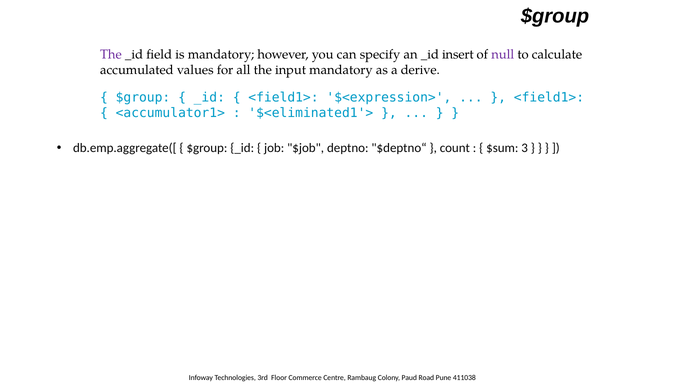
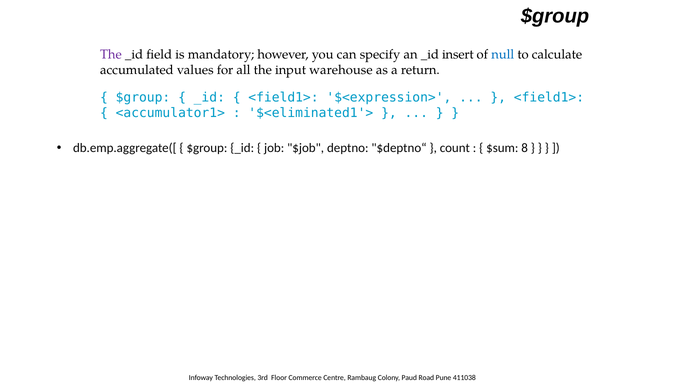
null colour: purple -> blue (503, 54)
input mandatory: mandatory -> warehouse (341, 70)
derive: derive -> return (420, 70)
3: 3 -> 8 (525, 148)
